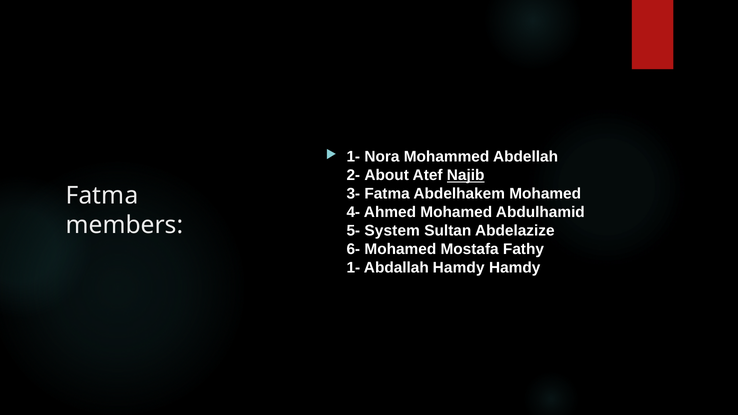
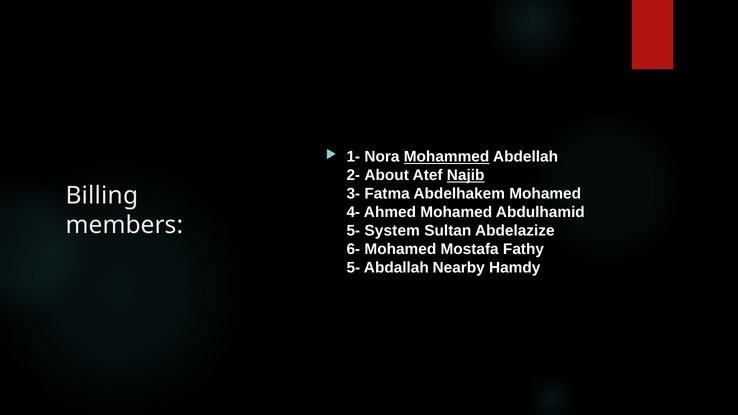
Mohammed underline: none -> present (447, 157)
Fatma: Fatma -> Billing (102, 196)
1-: 1- -> 5- (353, 268)
Abdallah Hamdy: Hamdy -> Nearby (459, 268)
